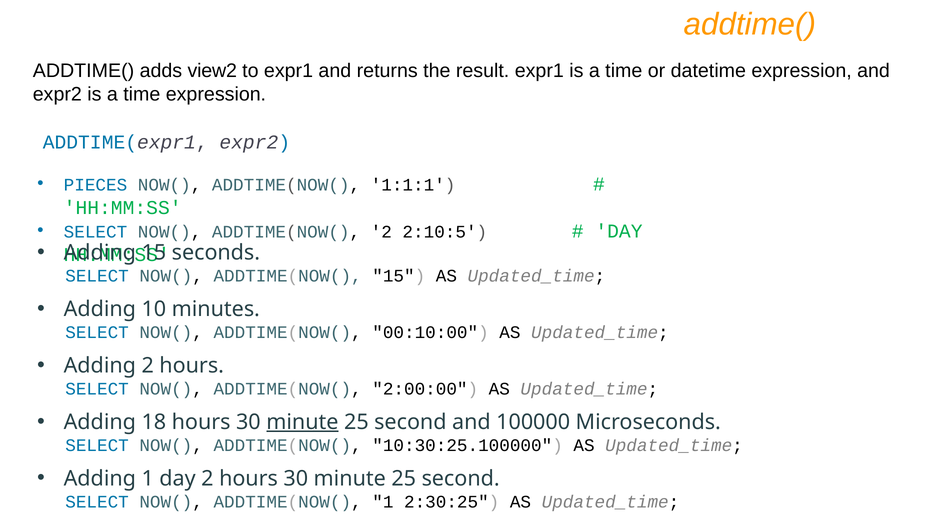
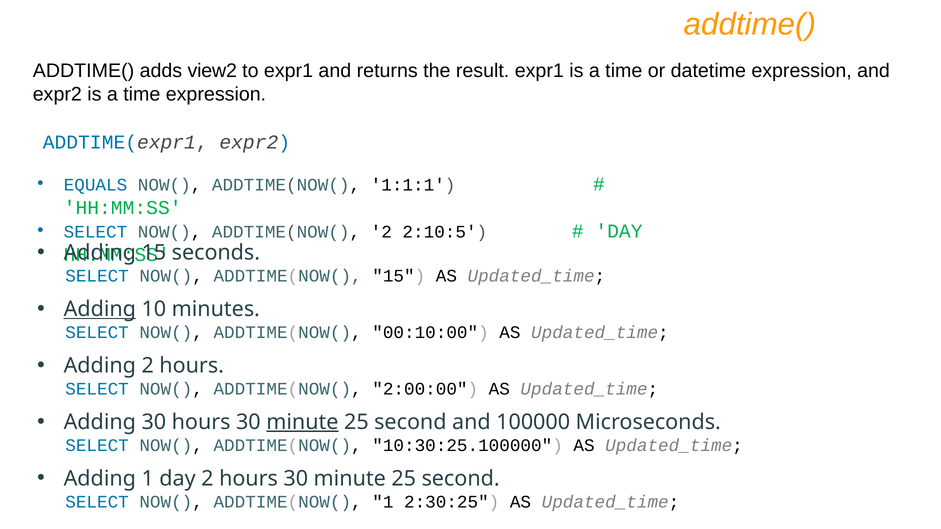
PIECES: PIECES -> EQUALS (95, 185)
Adding underline: none -> present (100, 309)
Adding 18: 18 -> 30 (154, 422)
